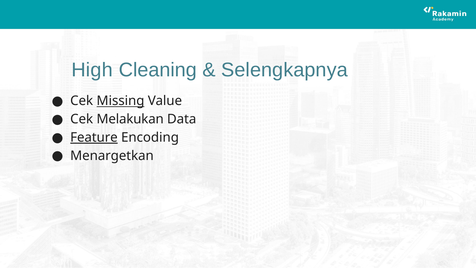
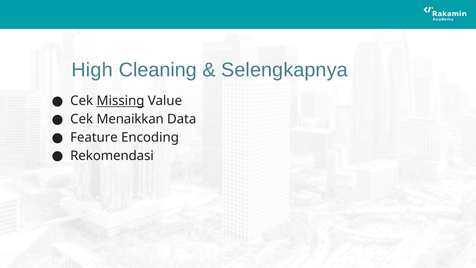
Melakukan: Melakukan -> Menaikkan (130, 119)
Feature underline: present -> none (94, 137)
Menargetkan: Menargetkan -> Rekomendasi (112, 156)
